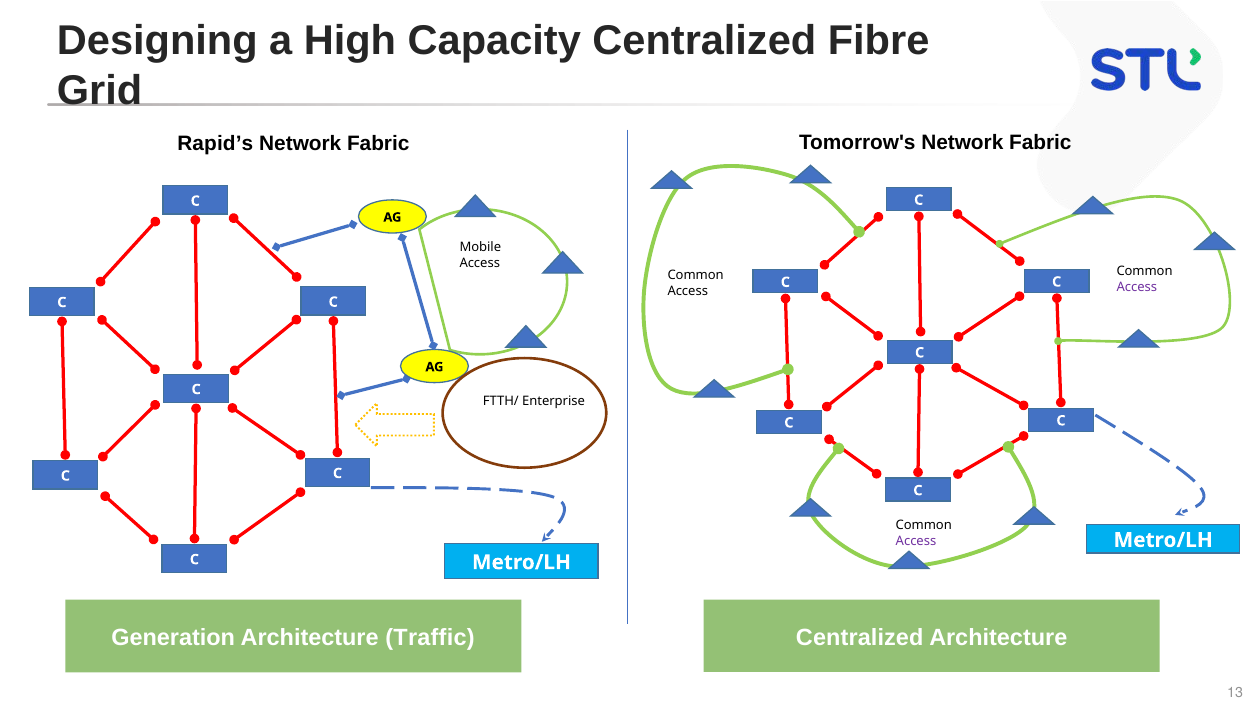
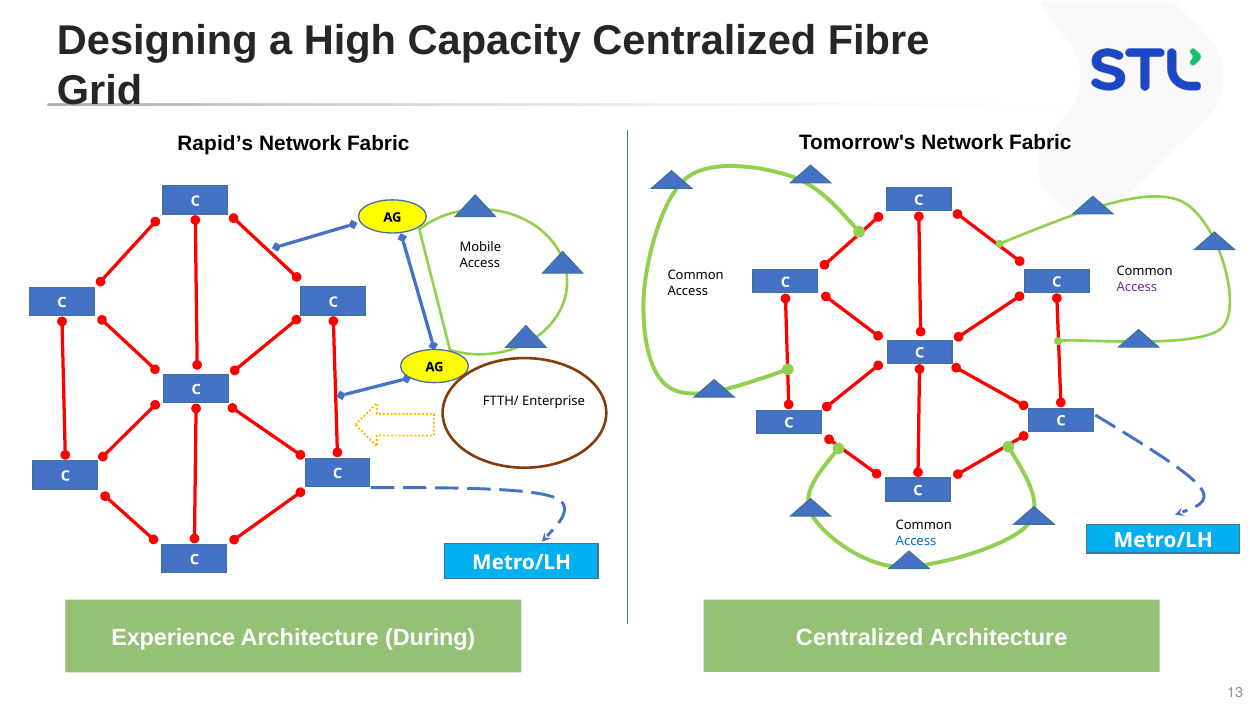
Access colour: purple -> blue (916, 541)
Generation: Generation -> Experience (173, 638)
Traffic: Traffic -> During (430, 638)
